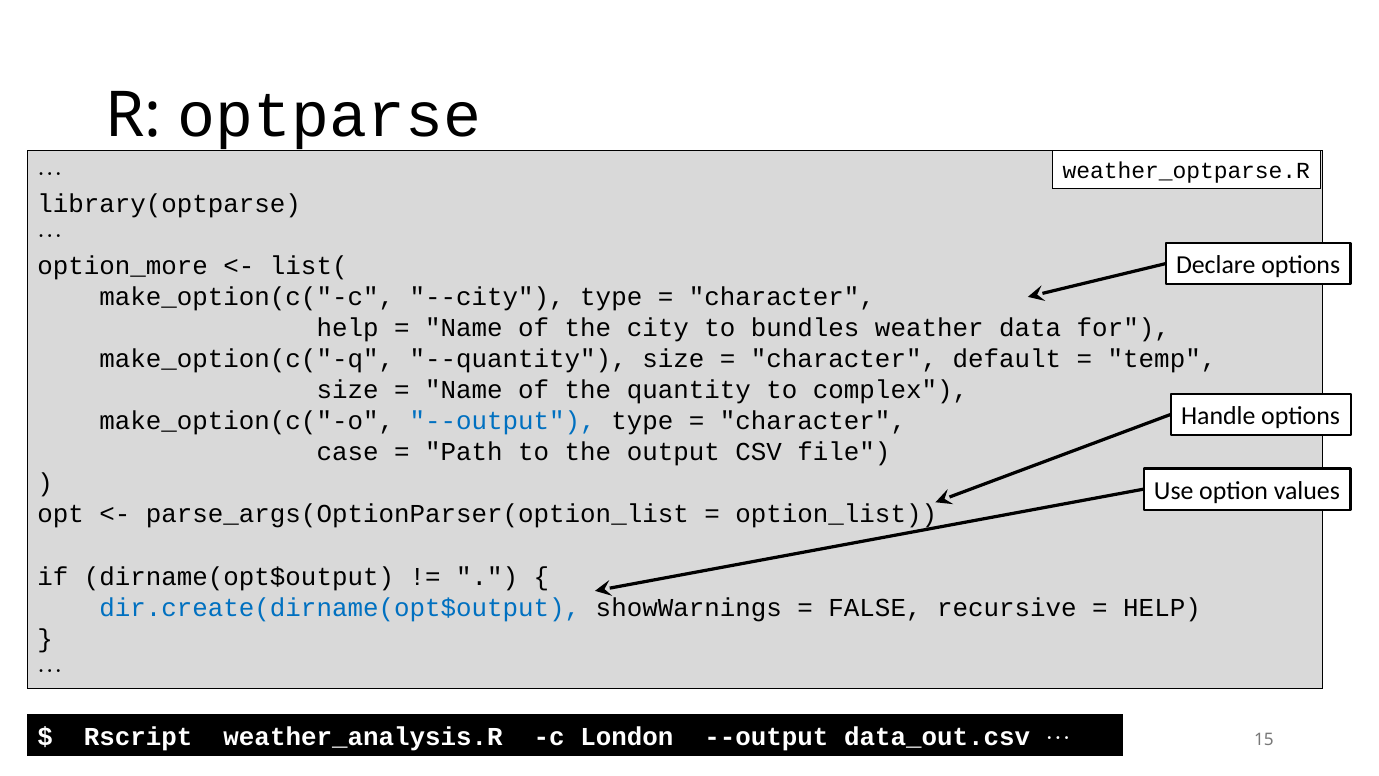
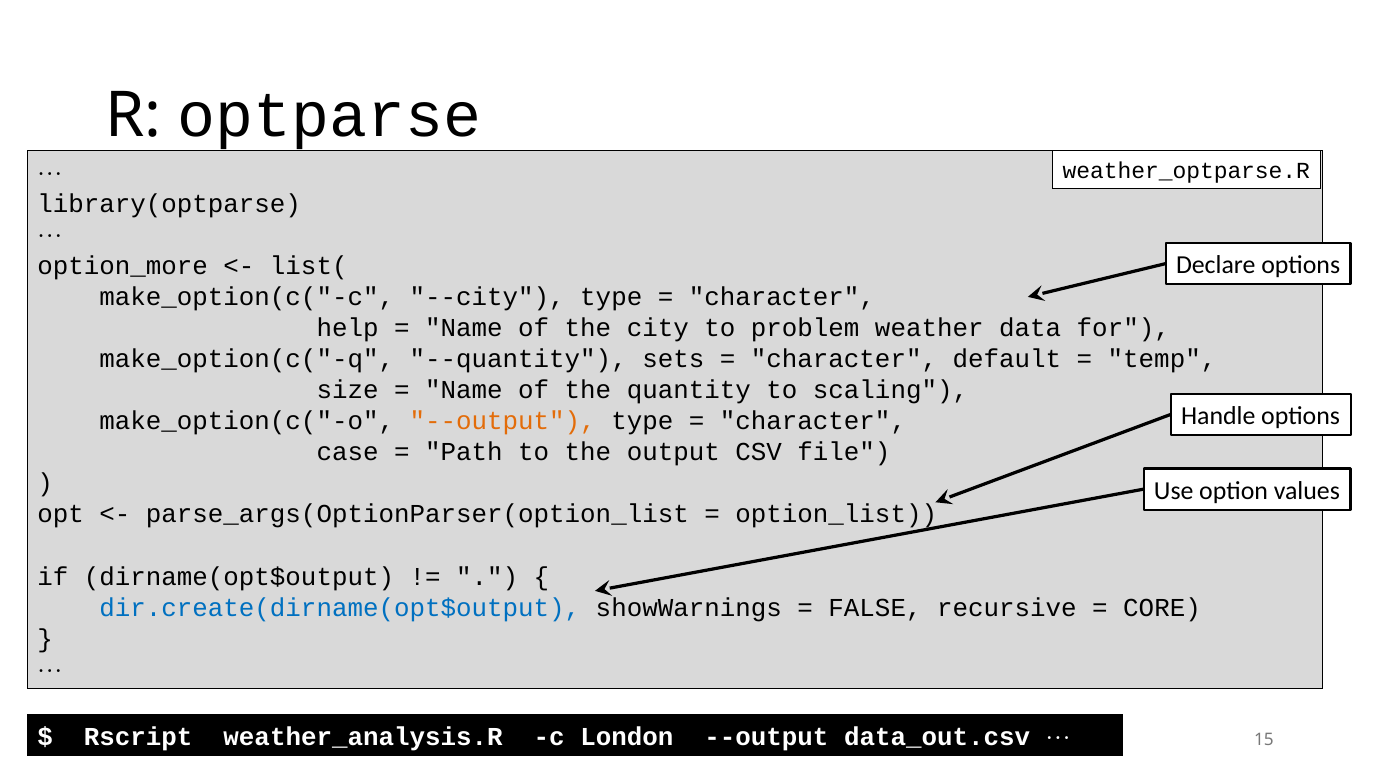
bundles: bundles -> problem (805, 328)
--quantity size: size -> sets (673, 359)
complex: complex -> scaling (891, 390)
--output colour: blue -> orange (503, 421)
HELP: HELP -> CORE (1162, 607)
